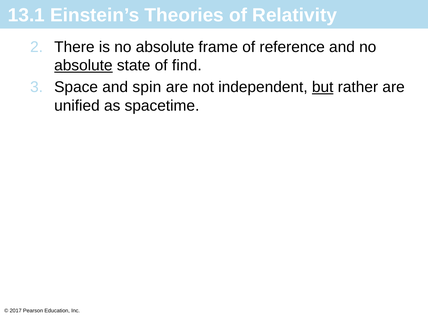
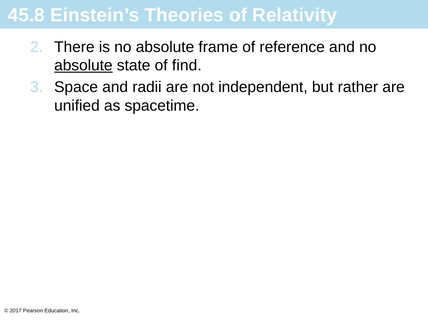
13.1: 13.1 -> 45.8 (26, 15)
spin: spin -> radii (147, 87)
but underline: present -> none (323, 87)
